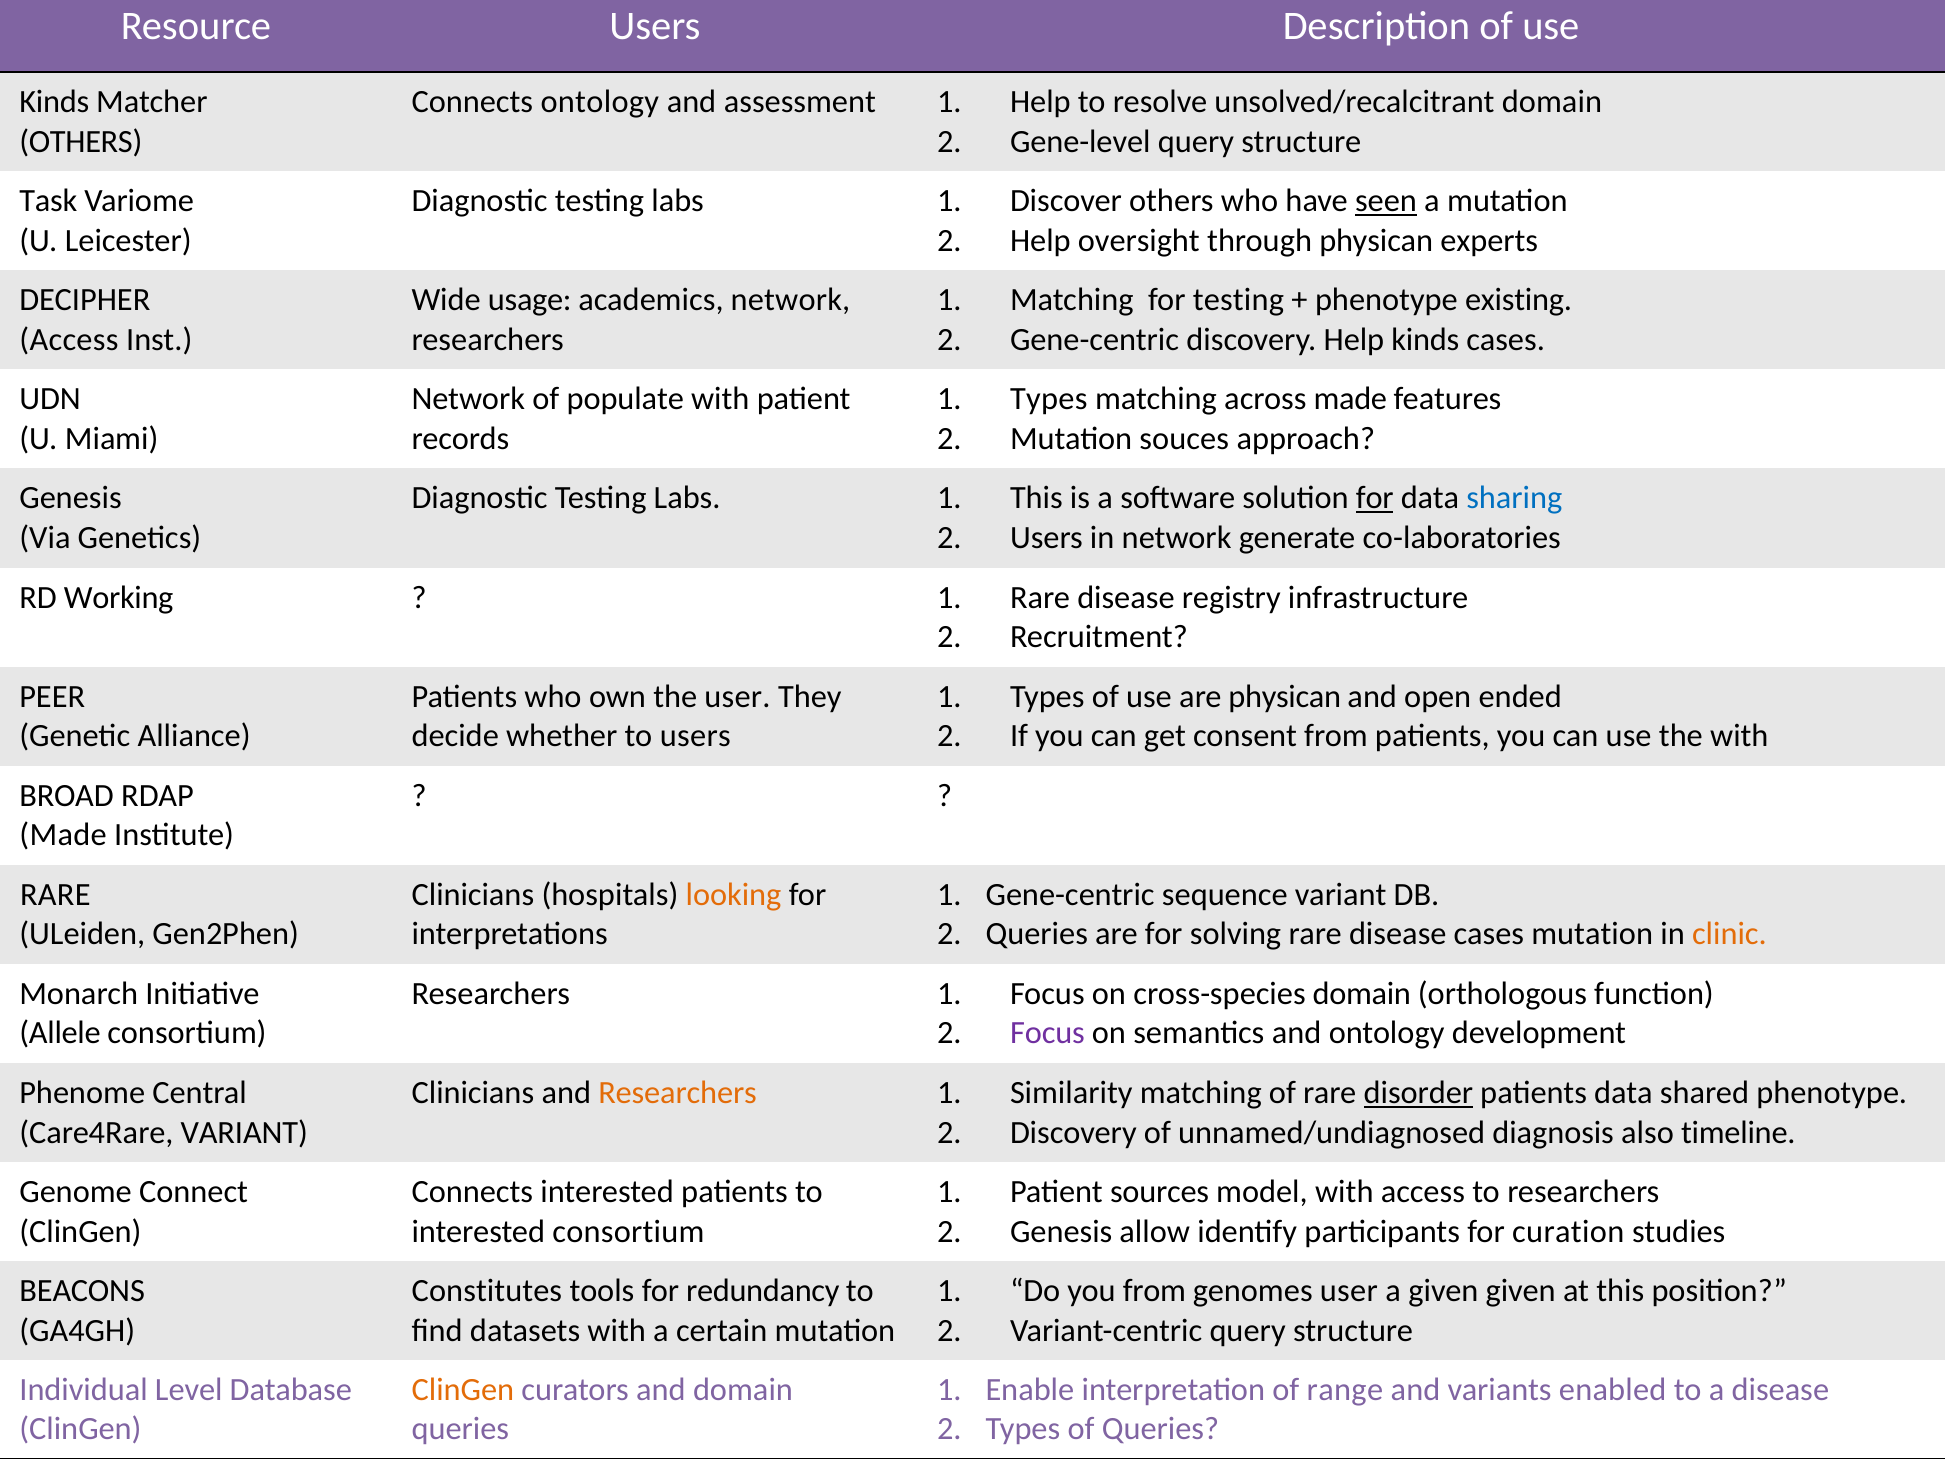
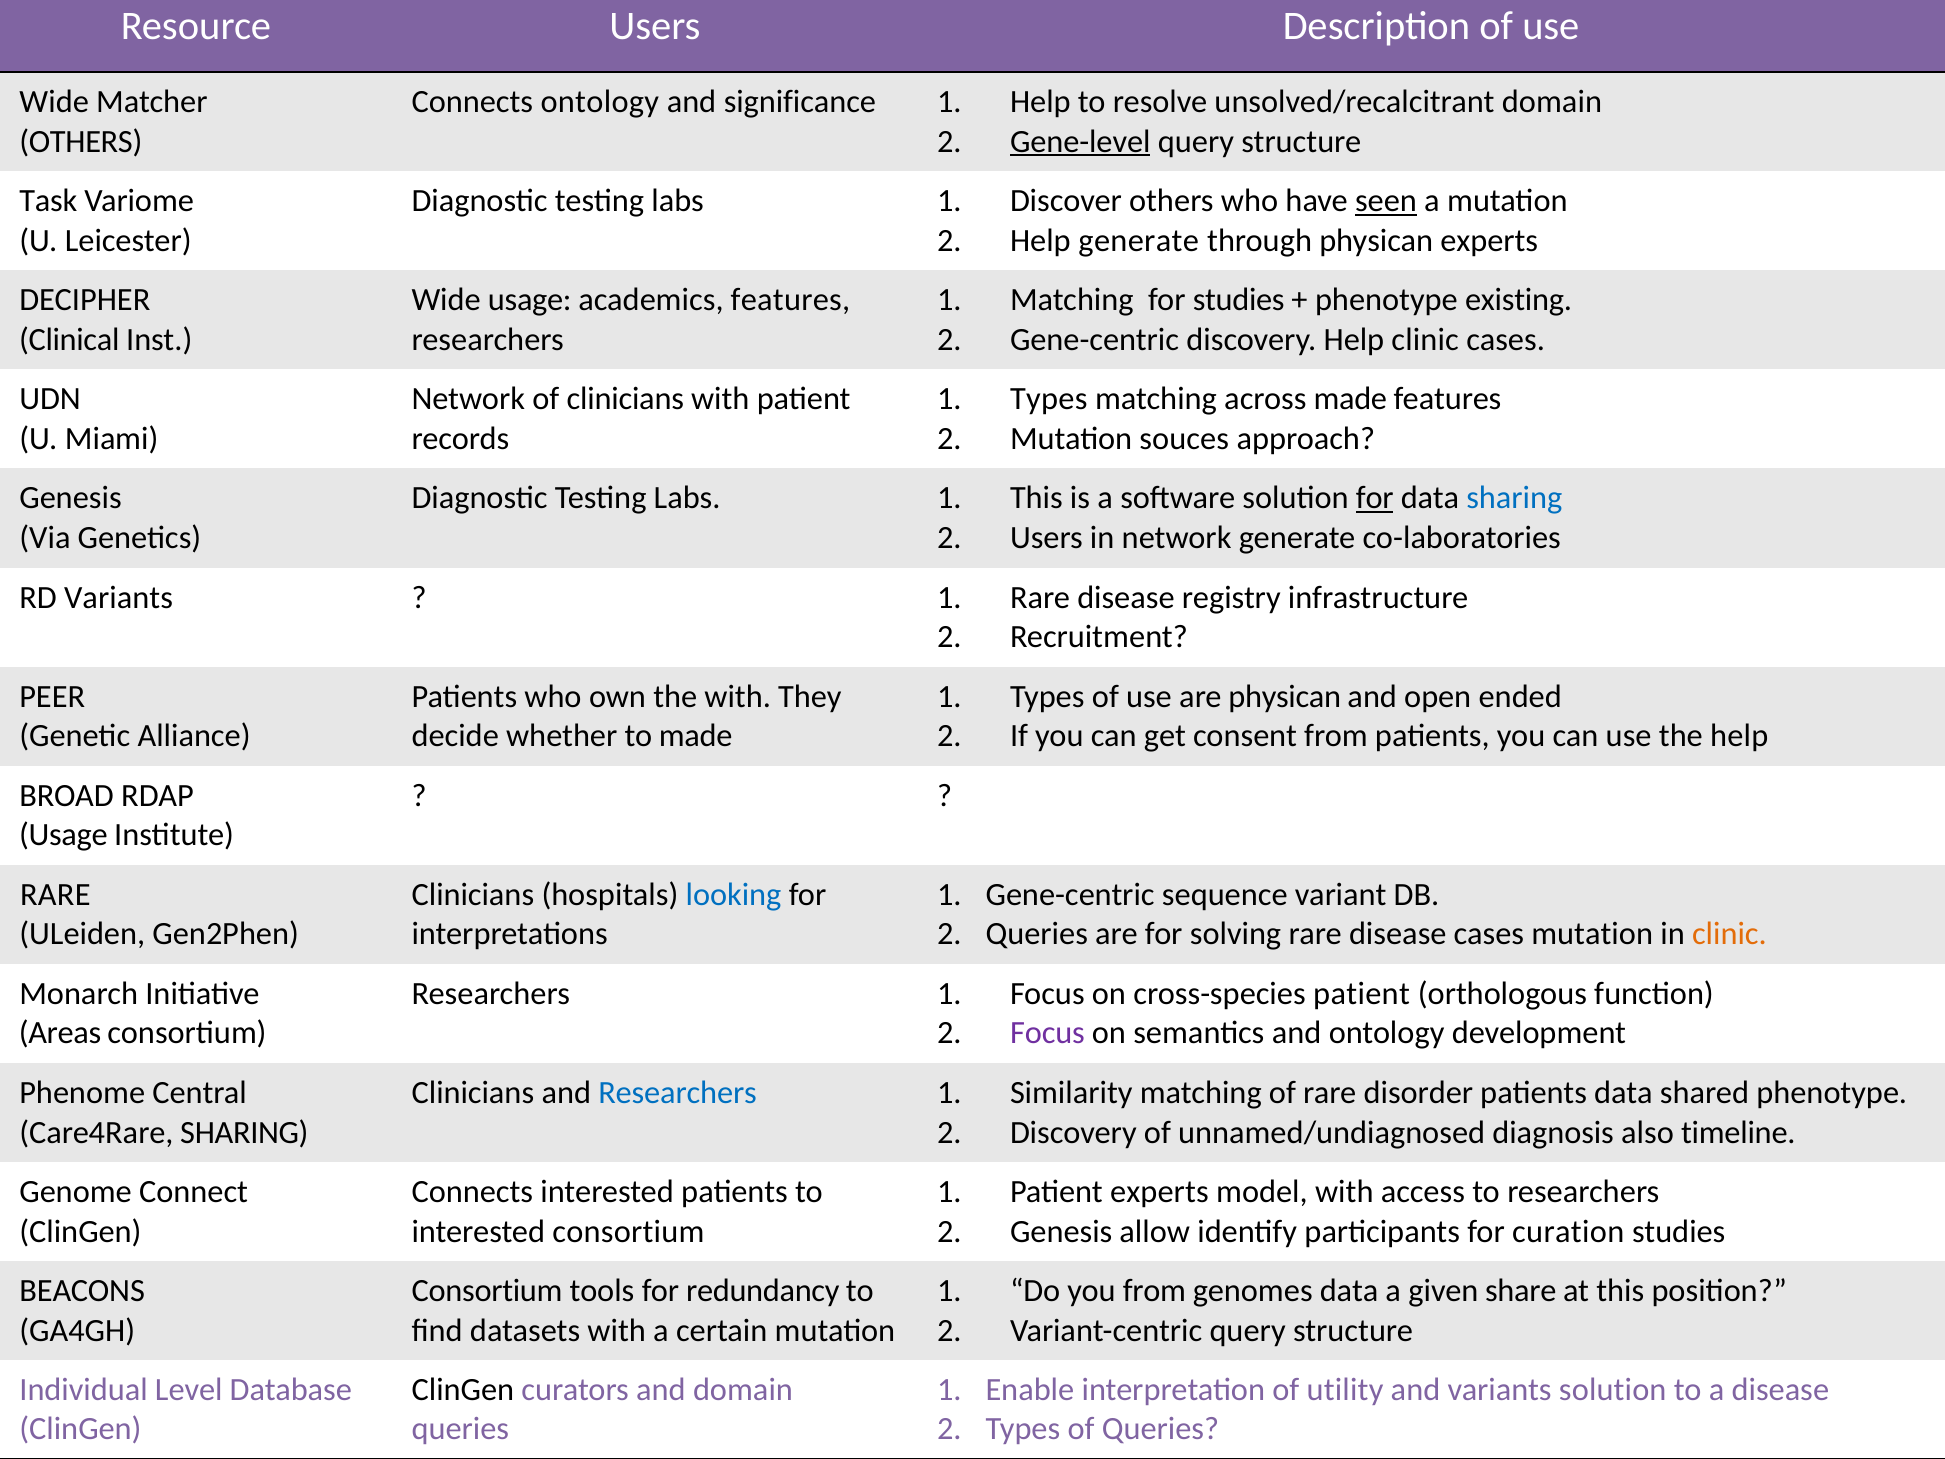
Kinds: Kinds -> Wide (54, 102)
assessment: assessment -> significance (800, 102)
Gene-level underline: none -> present (1080, 141)
Help oversight: oversight -> generate (1139, 240)
academics network: network -> features (790, 300)
for testing: testing -> studies (1239, 300)
Access: Access -> Clinical (69, 339)
Help kinds: kinds -> clinic (1425, 339)
of populate: populate -> clinicians (625, 399)
RD Working: Working -> Variants (119, 597)
the user: user -> with (738, 696)
to users: users -> made (696, 736)
the with: with -> help (1739, 736)
Made: Made -> Usage (63, 835)
looking colour: orange -> blue (734, 895)
cross-species domain: domain -> patient (1362, 994)
Allele: Allele -> Areas (60, 1033)
Researchers colour: orange -> blue (678, 1093)
disorder underline: present -> none (1418, 1093)
Care4Rare VARIANT: VARIANT -> SHARING (244, 1132)
Patient sources: sources -> experts (1159, 1192)
Constitutes: Constitutes -> Consortium (487, 1291)
genomes user: user -> data (1349, 1291)
given given: given -> share (1521, 1291)
ClinGen colour: orange -> black (463, 1389)
range: range -> utility (1345, 1389)
variants enabled: enabled -> solution (1613, 1389)
